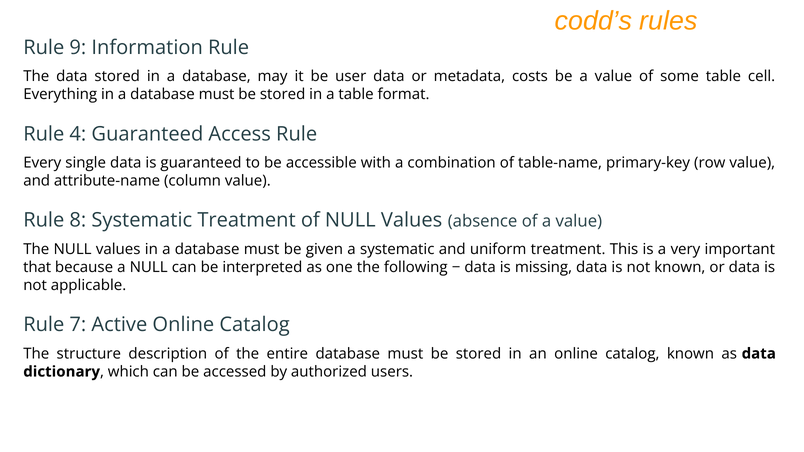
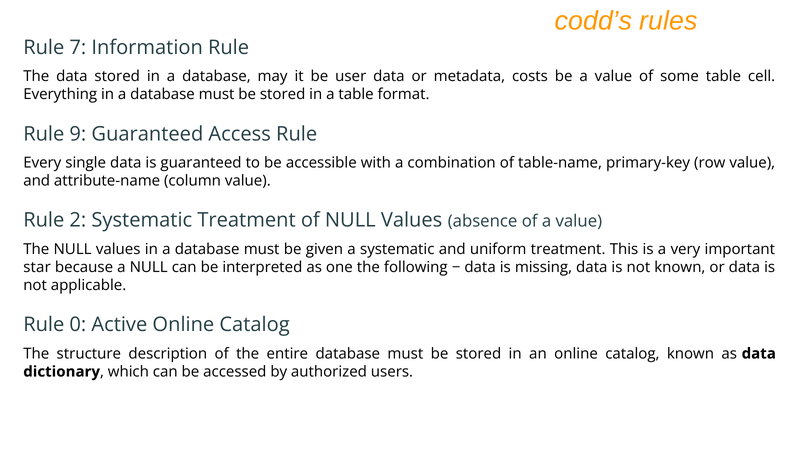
9: 9 -> 7 (78, 48)
4: 4 -> 9 (78, 134)
8: 8 -> 2 (78, 220)
that: that -> star (37, 267)
7: 7 -> 0 (78, 325)
